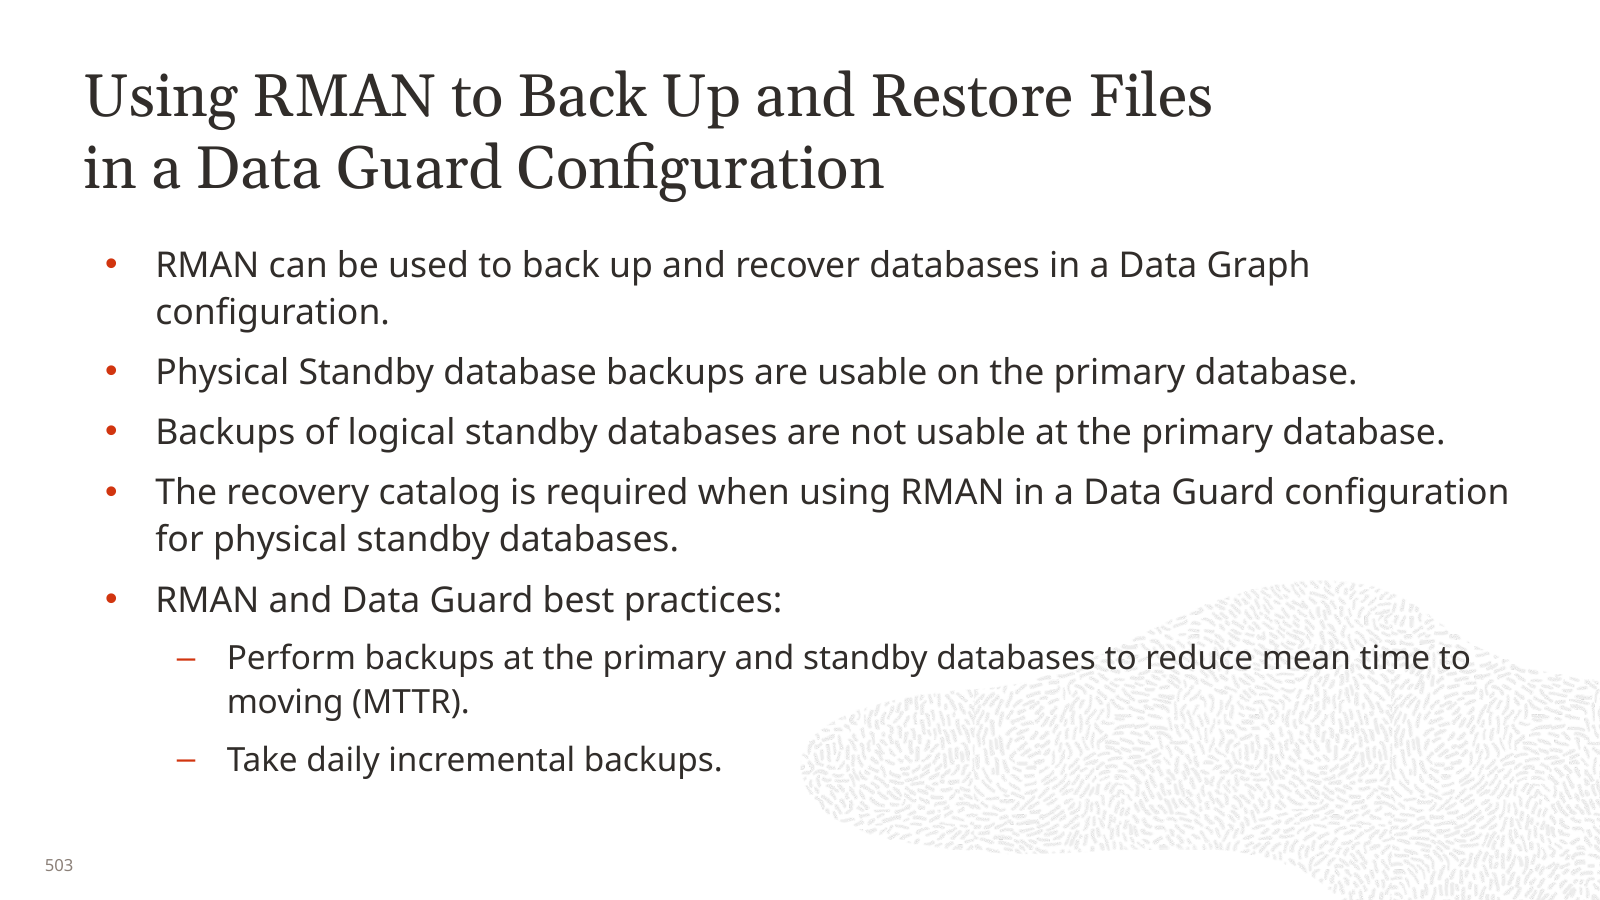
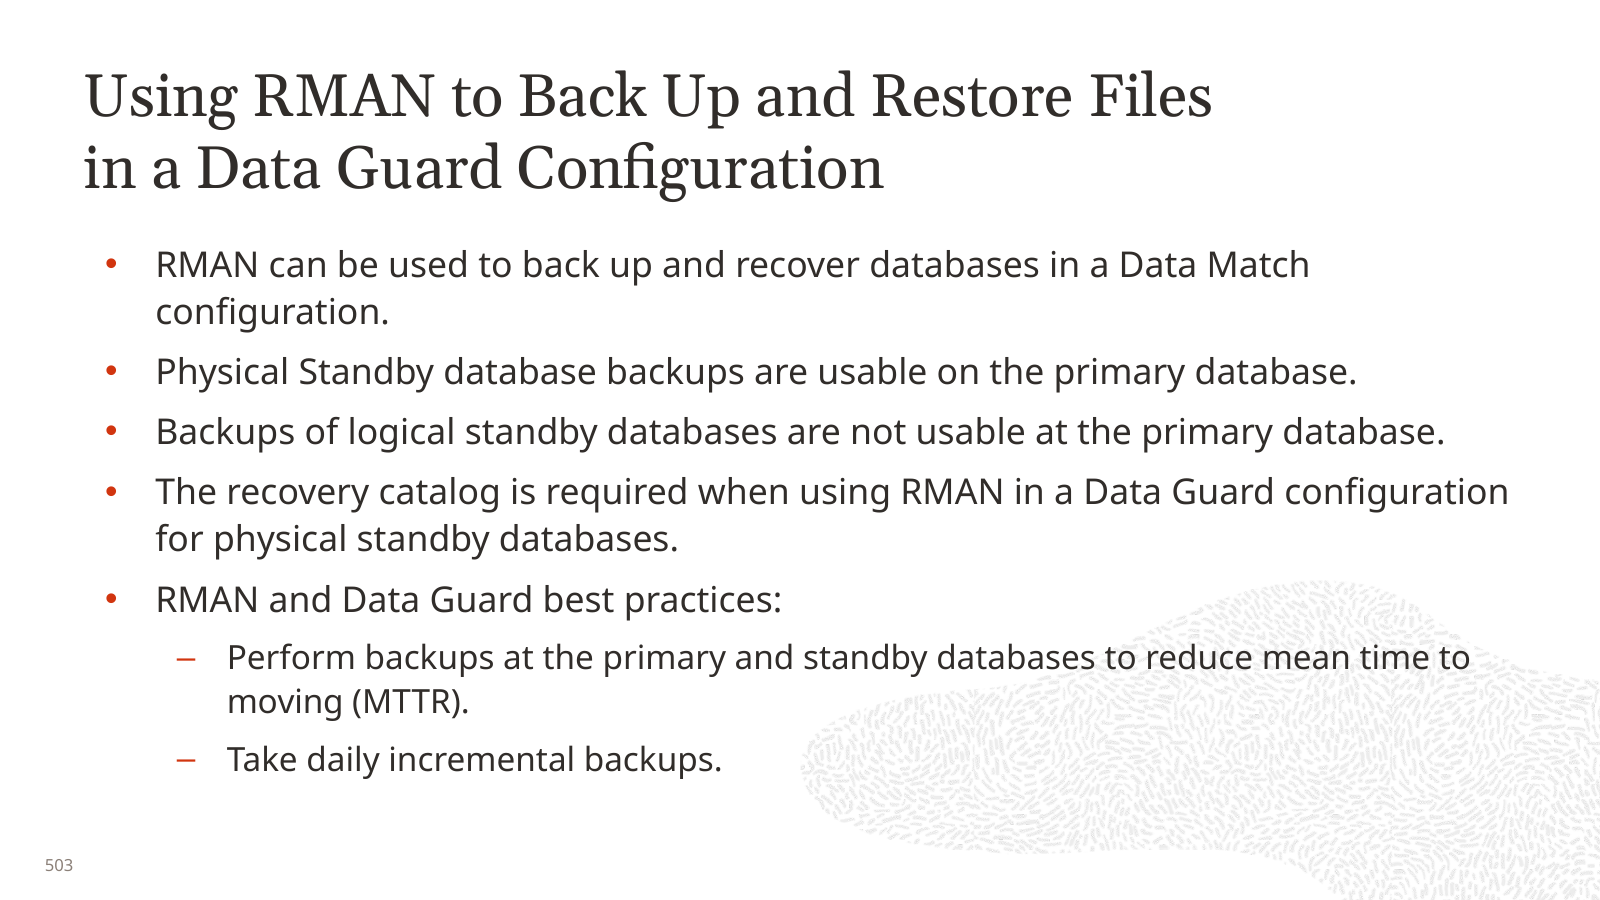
Graph: Graph -> Match (1259, 265)
